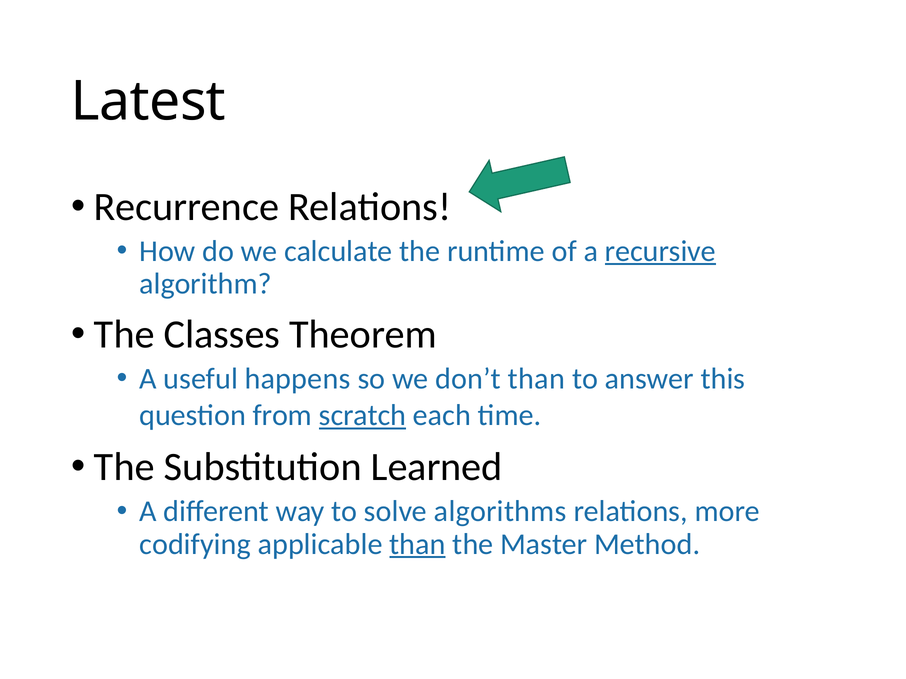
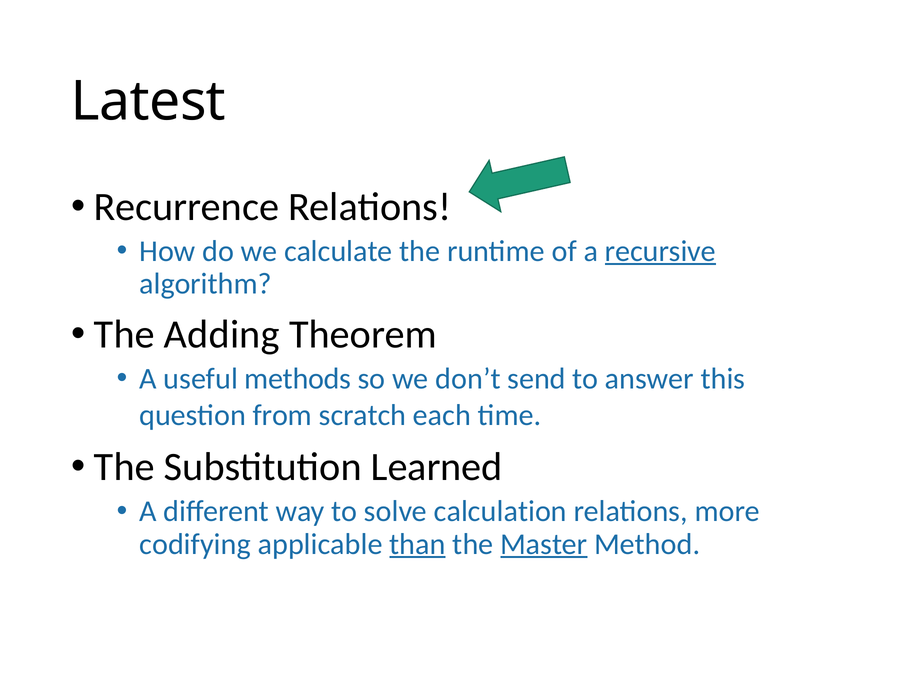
Classes: Classes -> Adding (222, 335)
happens: happens -> methods (298, 379)
don’t than: than -> send (537, 379)
scratch underline: present -> none (363, 416)
algorithms: algorithms -> calculation (500, 512)
Master underline: none -> present (544, 545)
